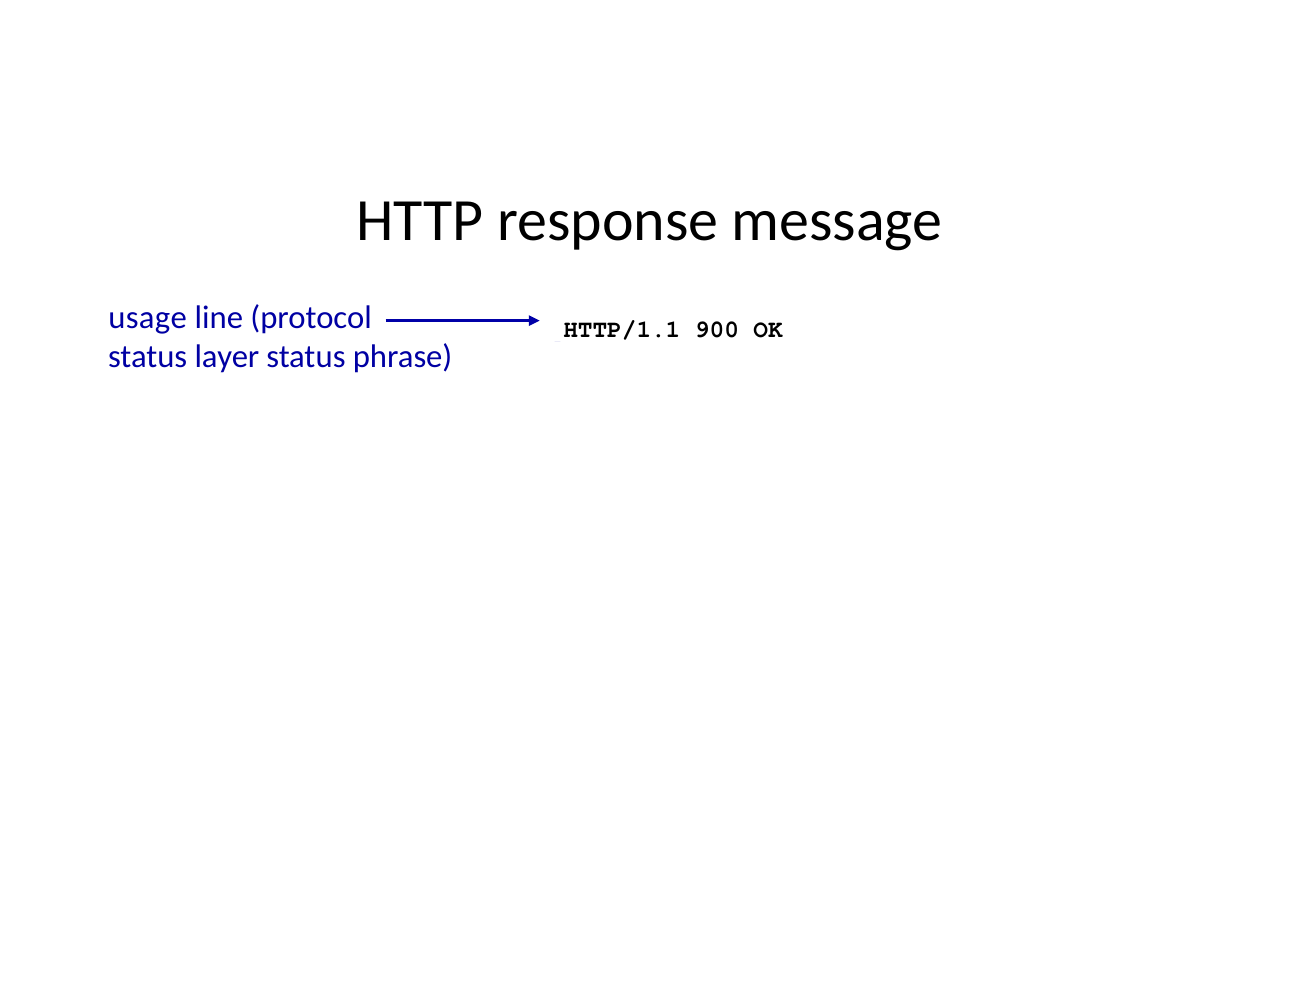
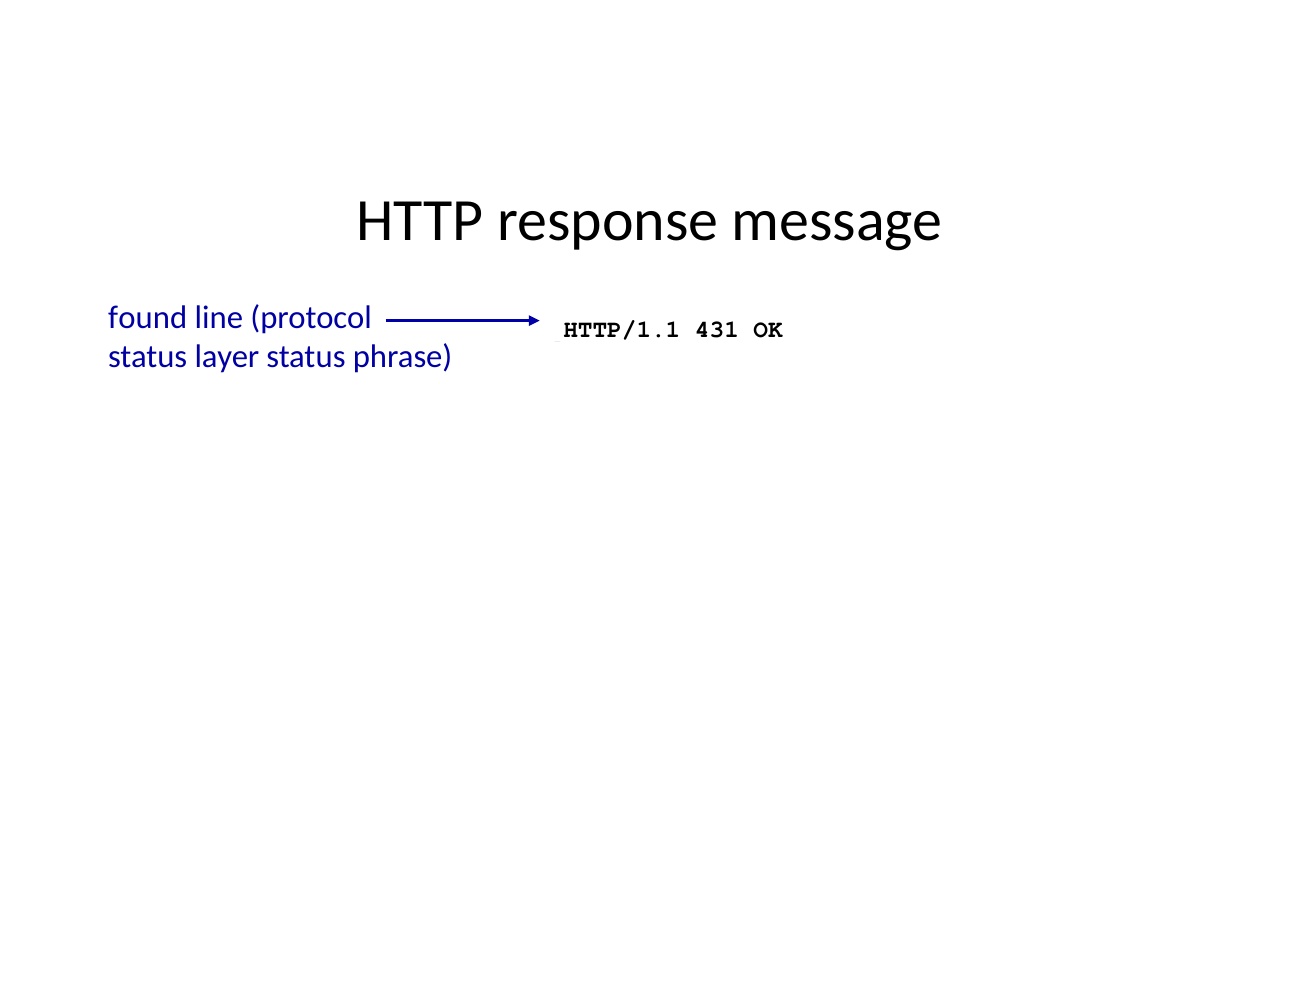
usage: usage -> found (148, 318)
900: 900 -> 431 (717, 329)
